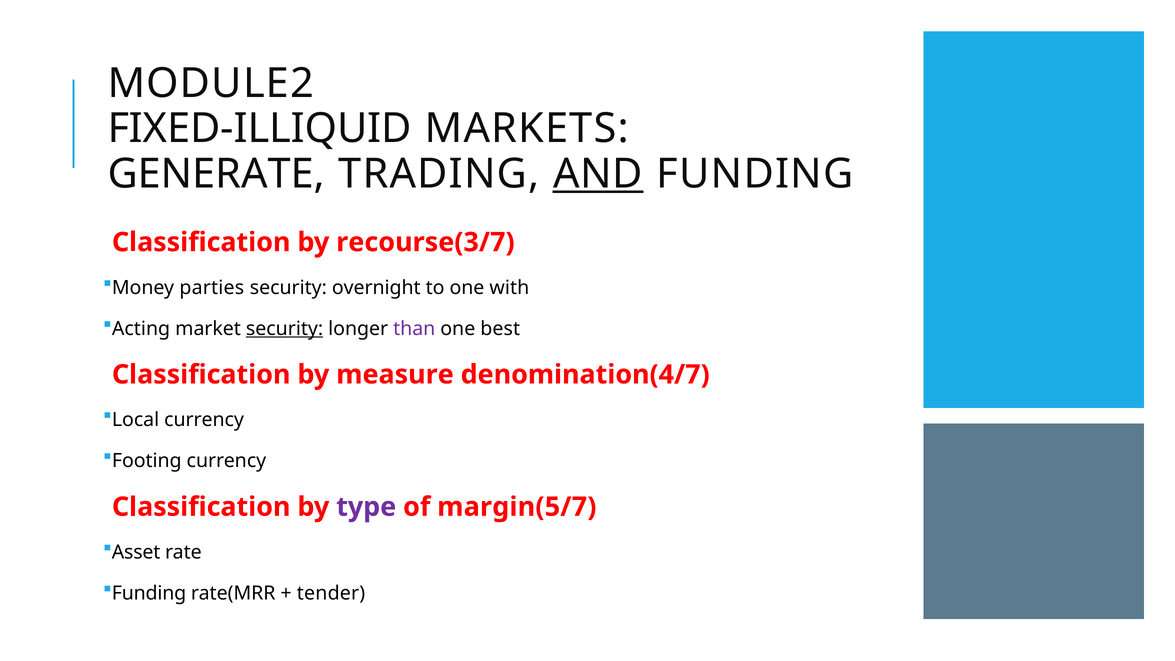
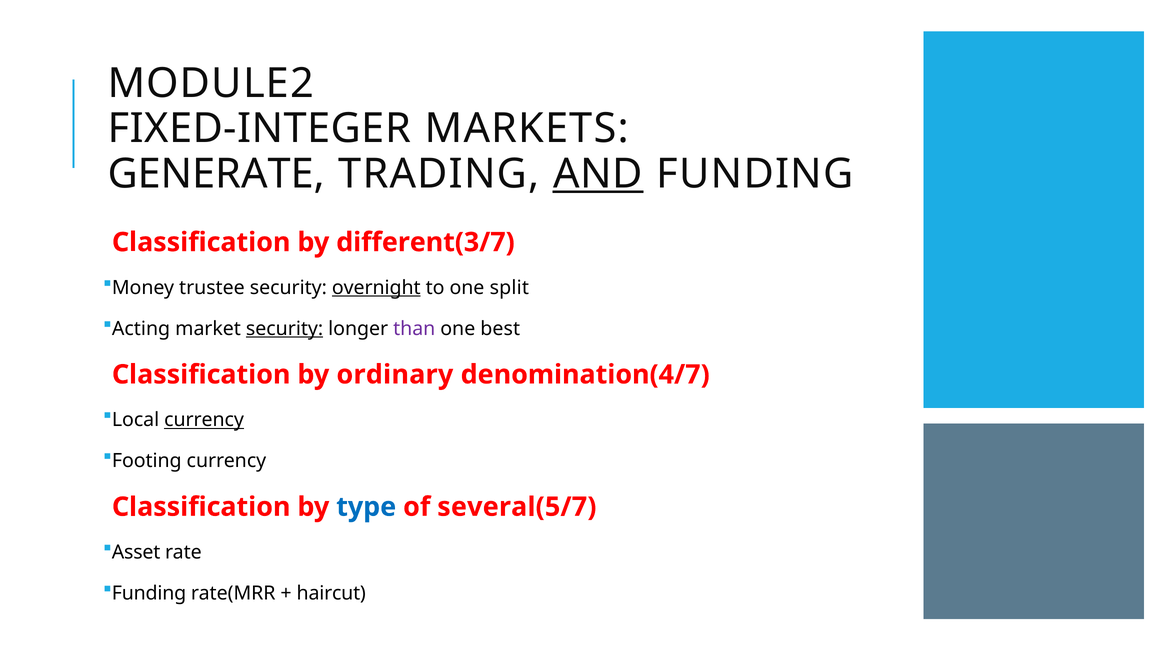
FIXED-ILLIQUID: FIXED-ILLIQUID -> FIXED-INTEGER (259, 129)
recourse(3/7: recourse(3/7 -> different(3/7 (425, 242)
parties: parties -> trustee (212, 288)
overnight underline: none -> present (376, 288)
with: with -> split (509, 288)
measure: measure -> ordinary (395, 375)
currency underline: none -> present (204, 420)
type colour: purple -> blue (366, 507)
margin(5/7: margin(5/7 -> several(5/7 (517, 507)
tender: tender -> haircut (331, 593)
